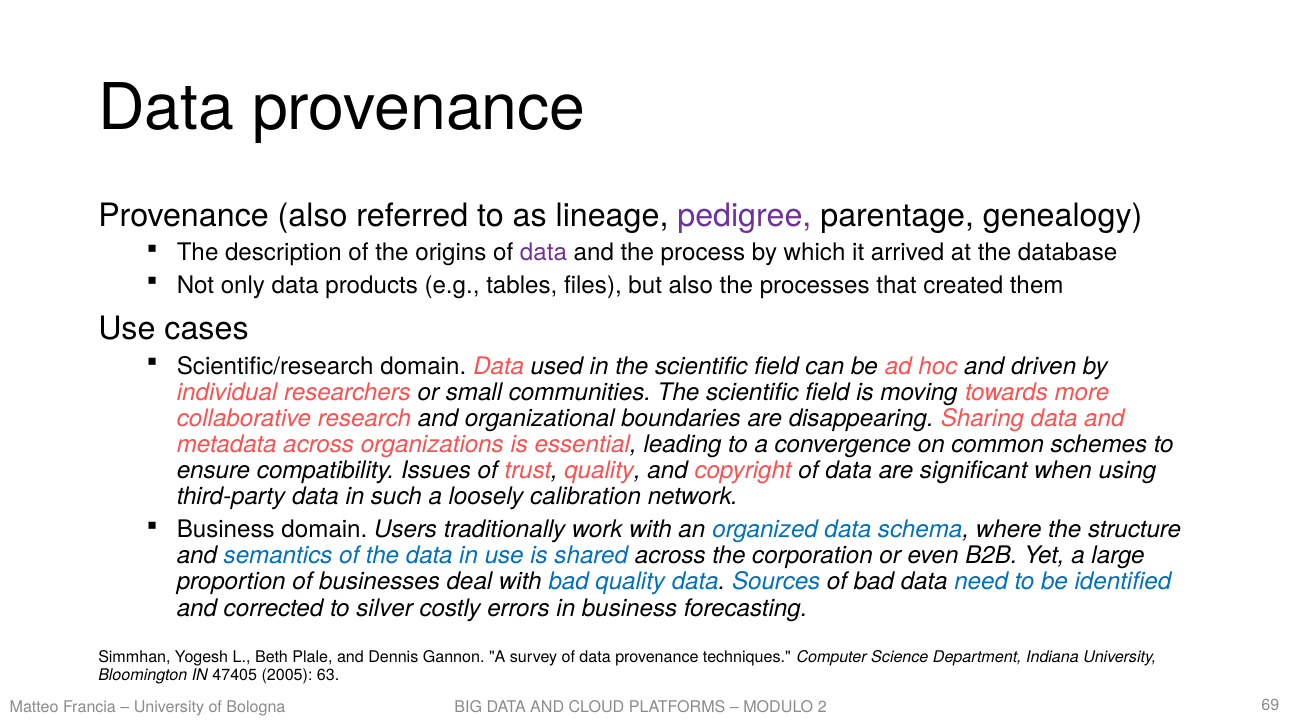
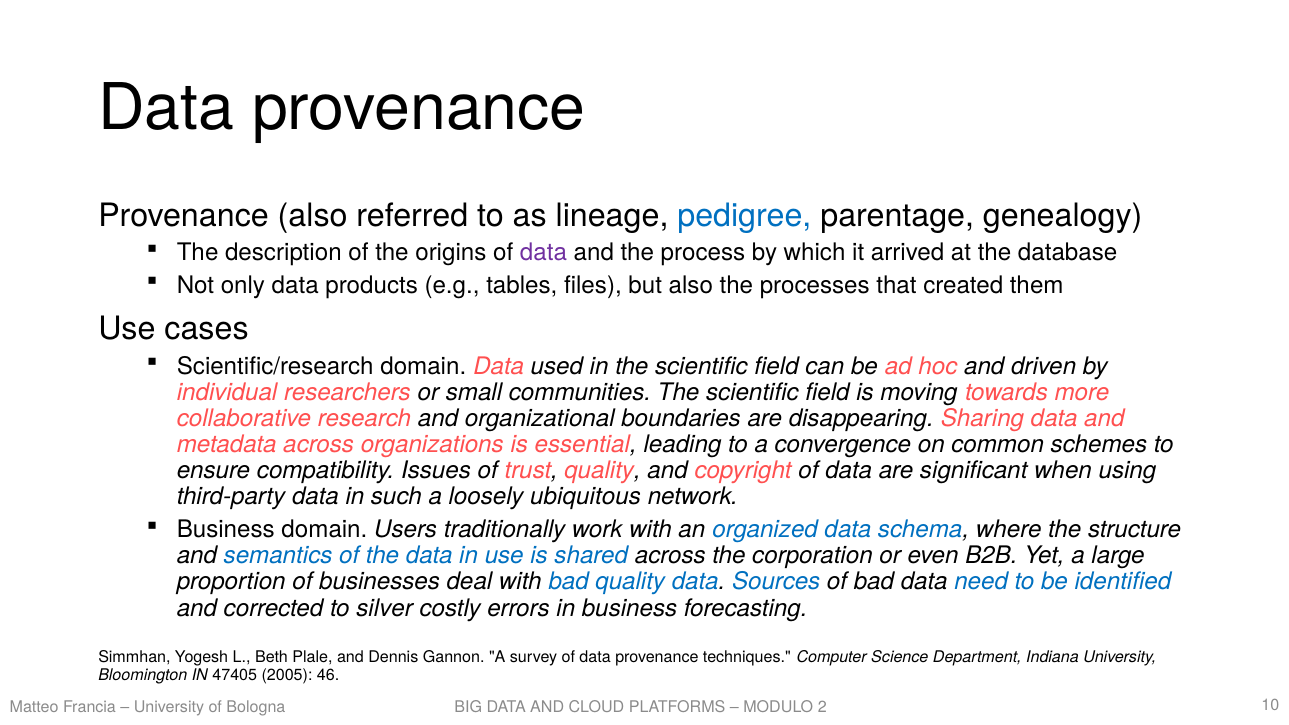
pedigree colour: purple -> blue (744, 215)
calibration: calibration -> ubiquitous (586, 497)
63: 63 -> 46 (328, 675)
69: 69 -> 10 (1270, 705)
